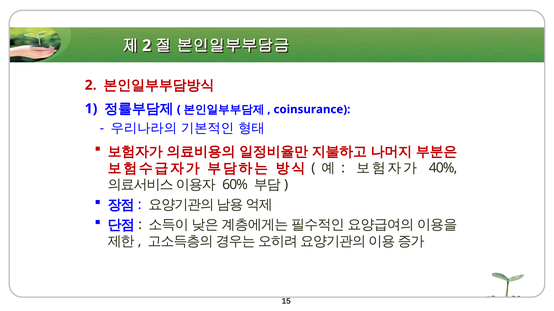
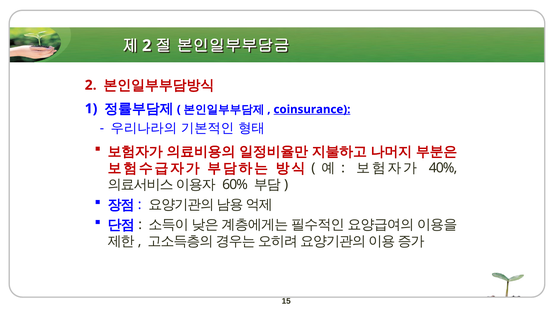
coinsurance underline: none -> present (312, 110)
